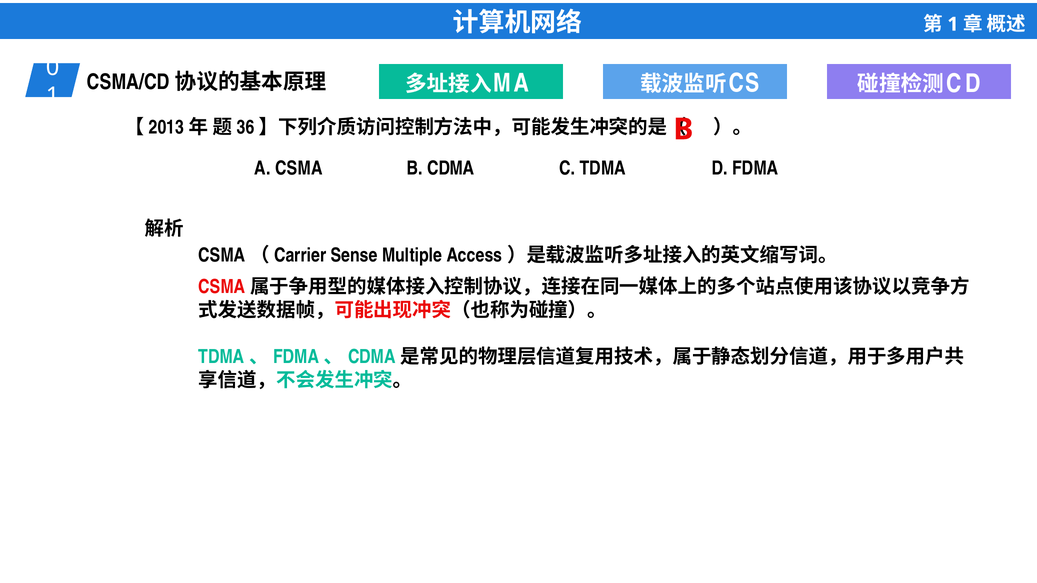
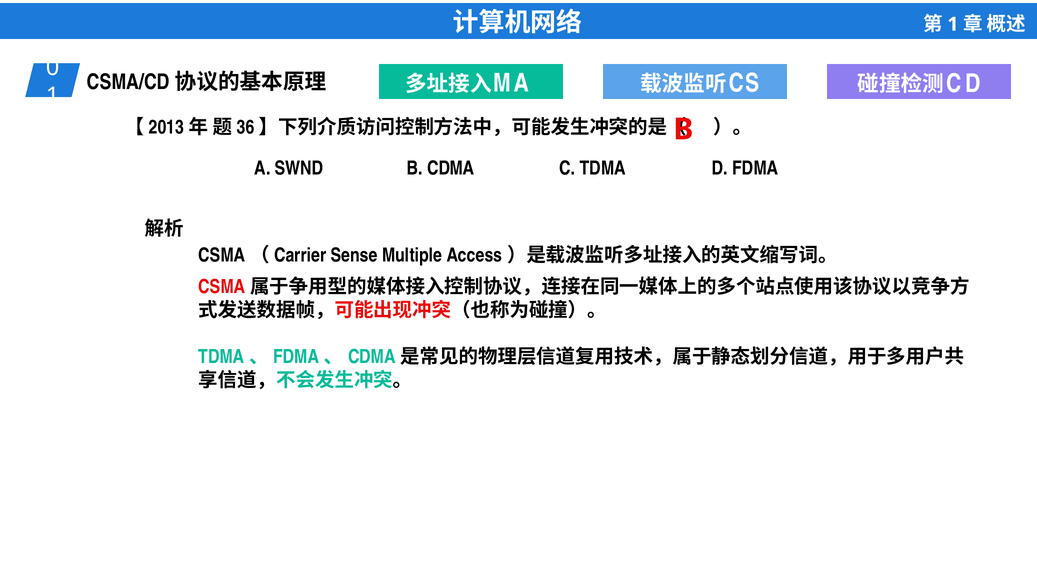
CSMA: CSMA -> SWND (299, 169)
